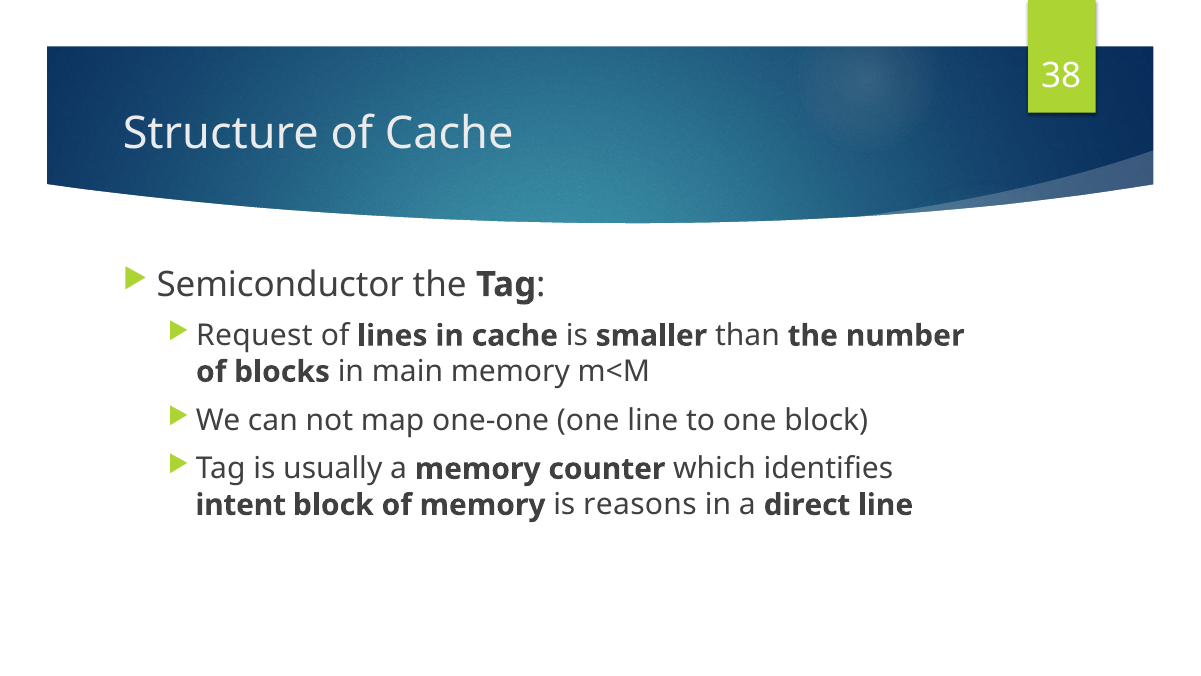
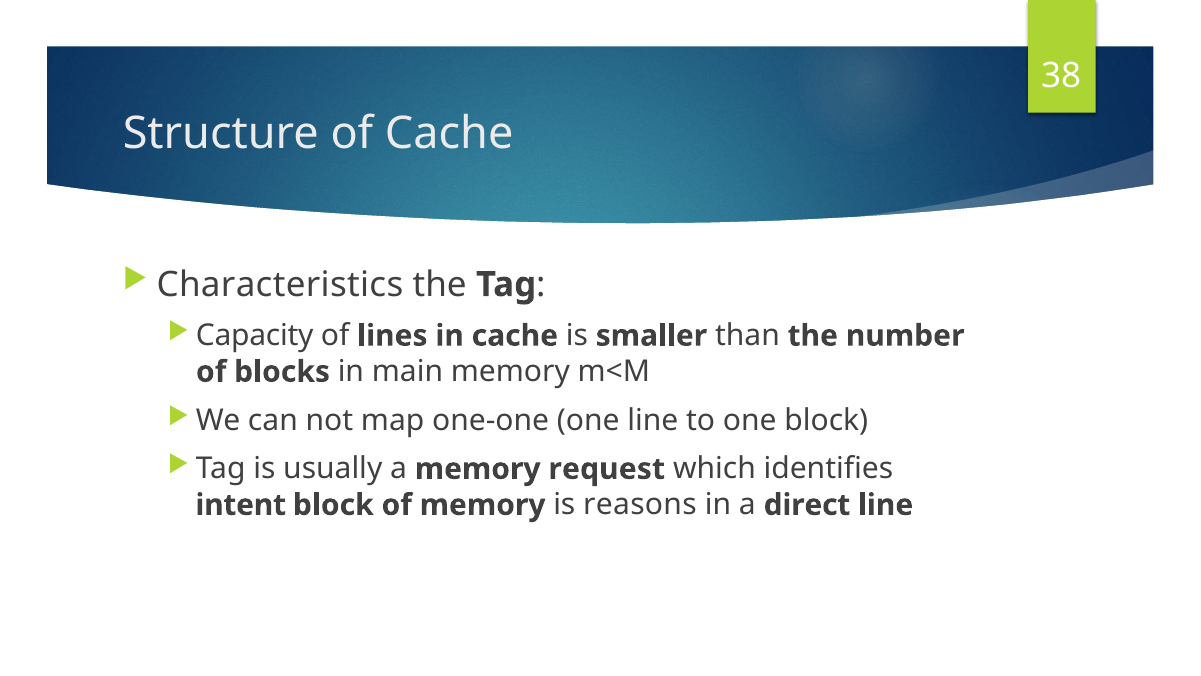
Semiconductor: Semiconductor -> Characteristics (280, 284)
Request: Request -> Capacity (255, 336)
counter: counter -> request (607, 469)
